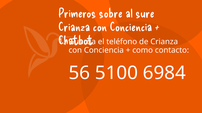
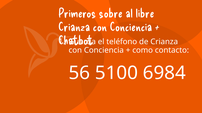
sure: sure -> libre (145, 14)
